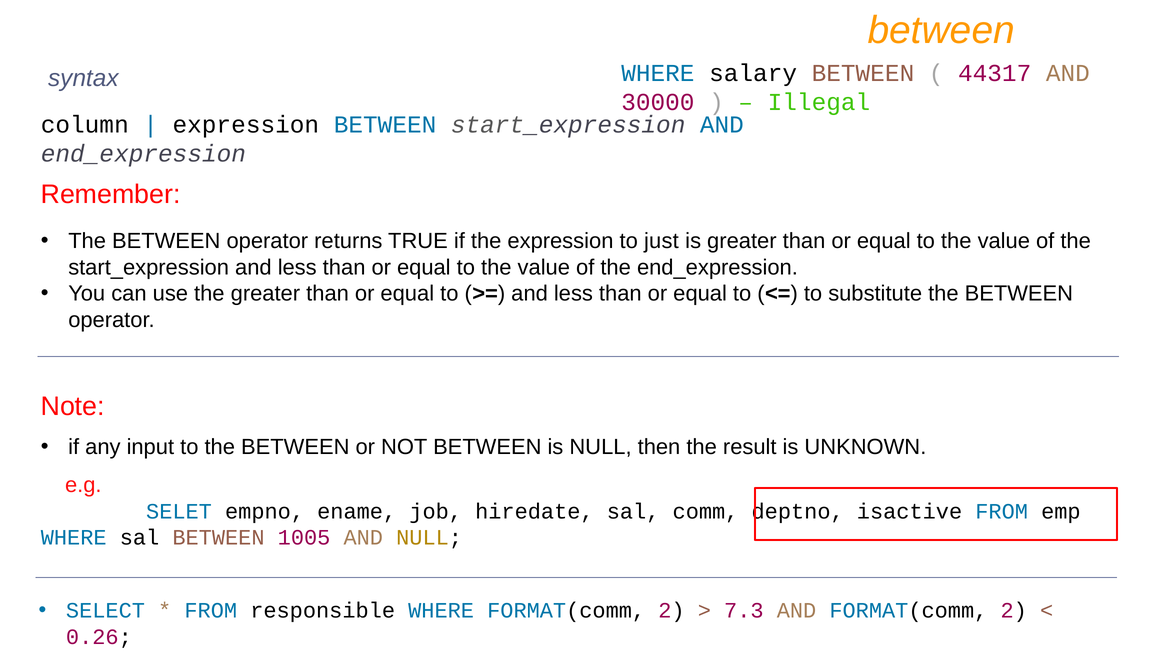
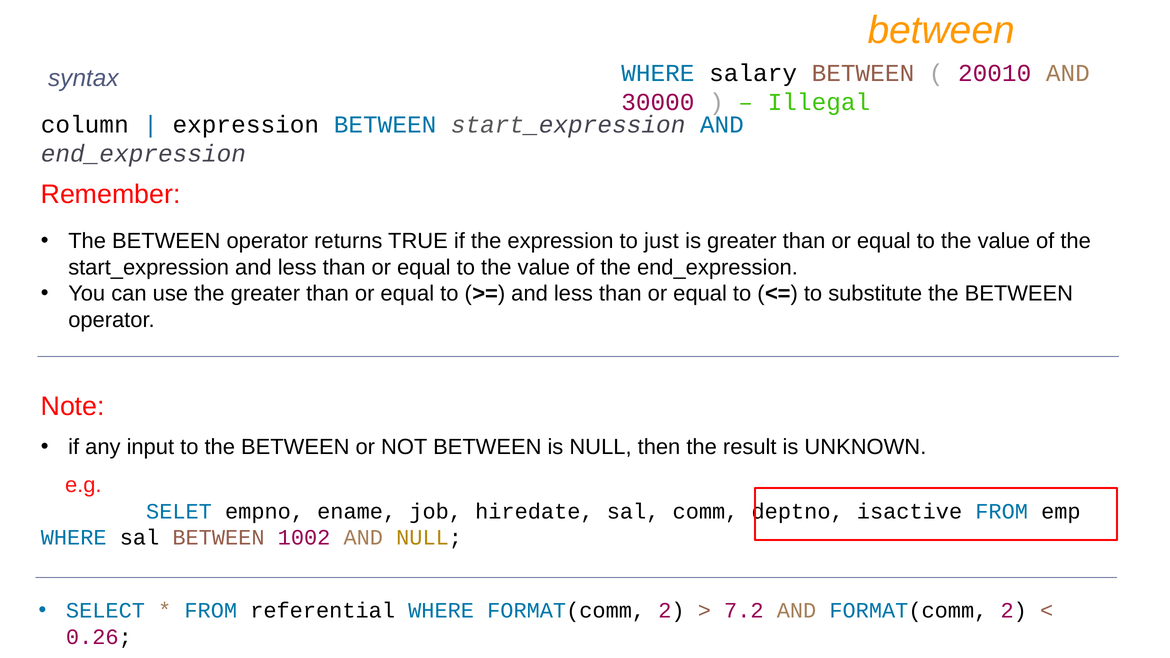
44317: 44317 -> 20010 (995, 73)
1005: 1005 -> 1002 (304, 538)
responsible: responsible -> referential (323, 611)
7.3: 7.3 -> 7.2 (744, 611)
